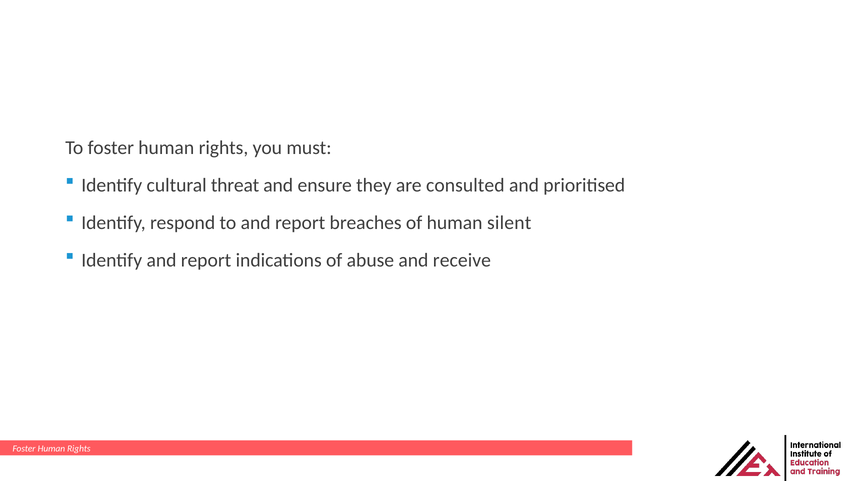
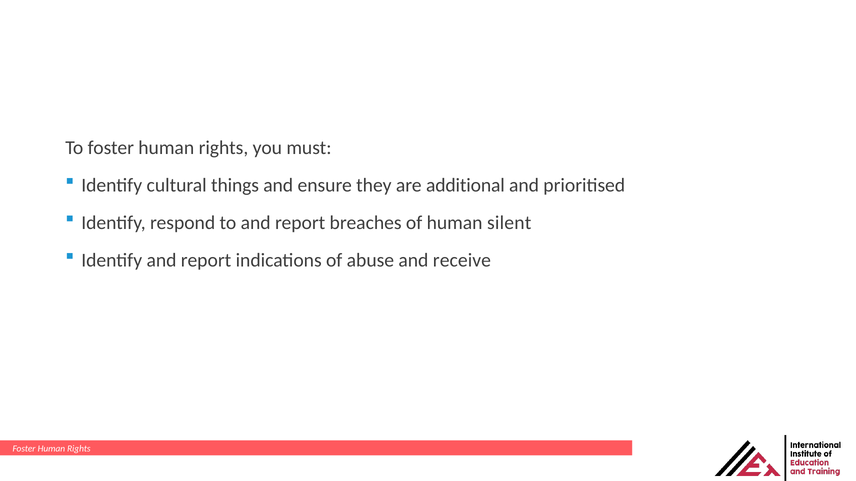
threat: threat -> things (235, 185)
consulted: consulted -> additional (465, 185)
